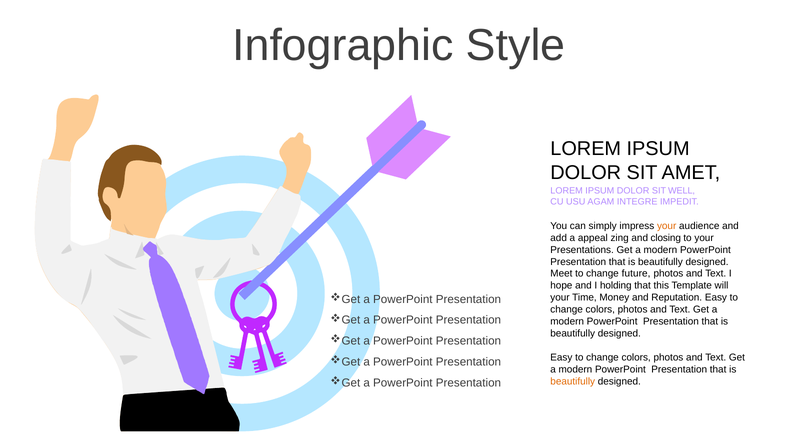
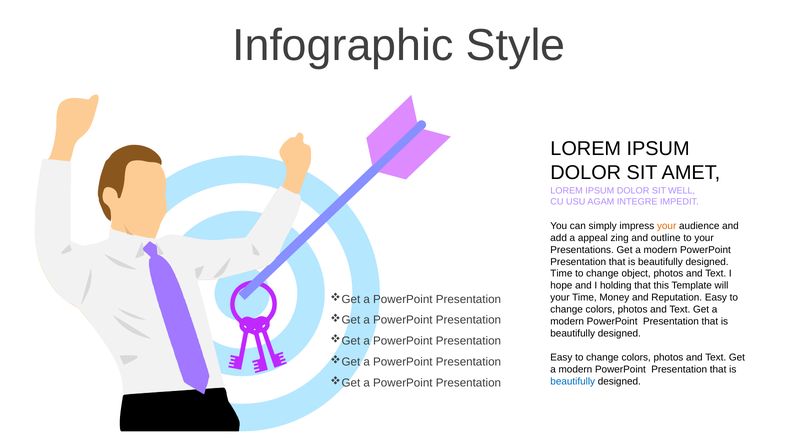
closing: closing -> outline (666, 238)
Meet: Meet -> Time (561, 274)
future: future -> object (636, 274)
beautifully colour: orange -> blue (573, 381)
